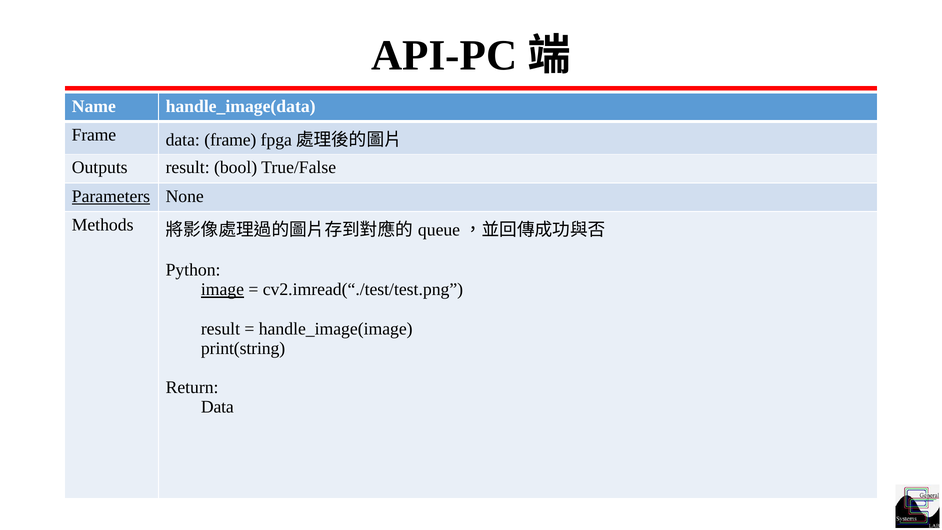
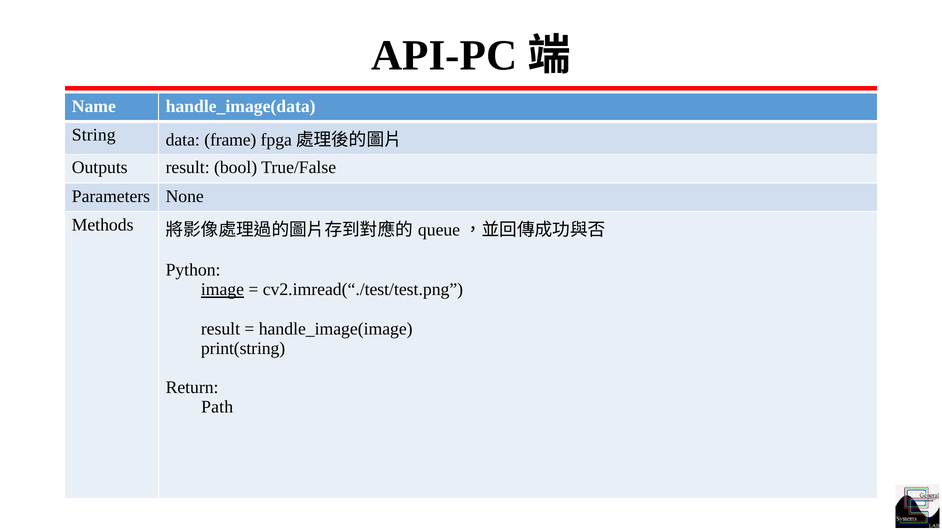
Frame: Frame -> String (94, 135)
Parameters underline: present -> none (111, 196)
Data: Data -> Path (217, 407)
